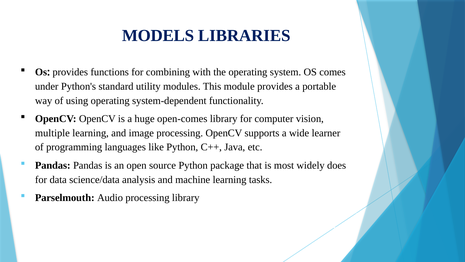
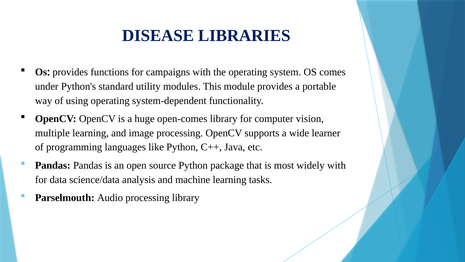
MODELS: MODELS -> DISEASE (158, 36)
combining: combining -> campaigns (168, 72)
widely does: does -> with (337, 165)
